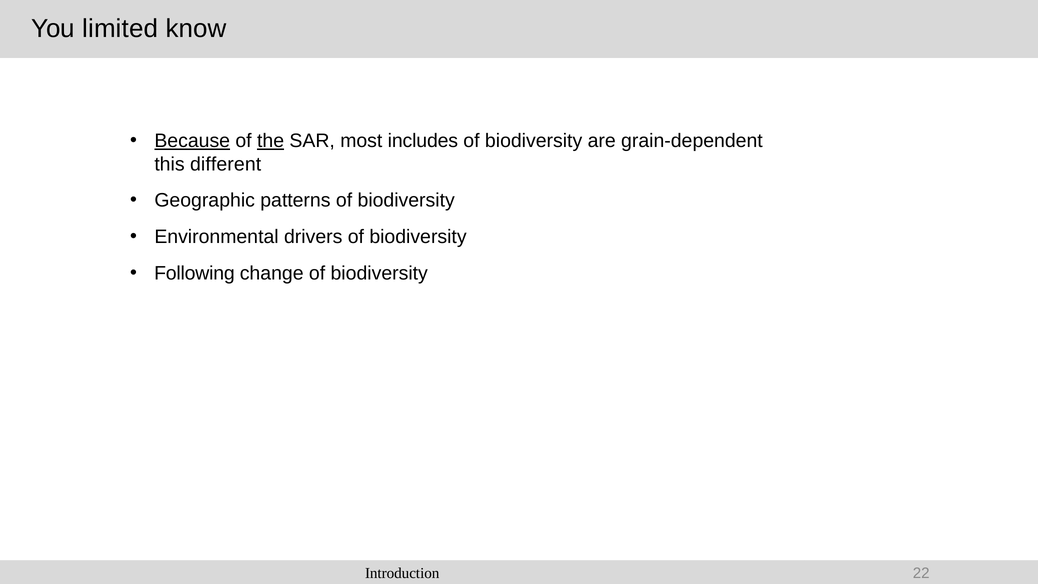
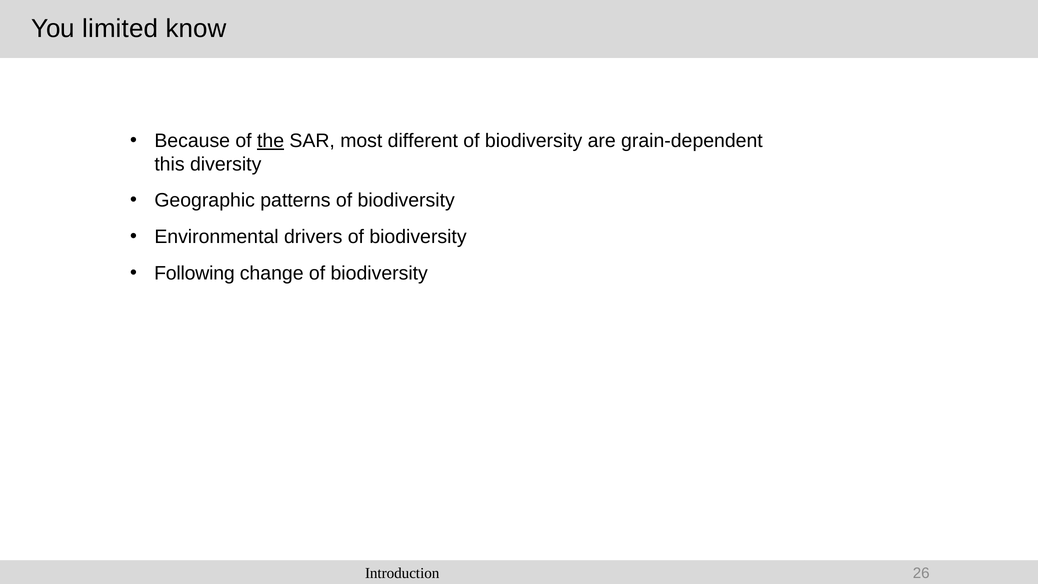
Because underline: present -> none (192, 141)
includes: includes -> different (423, 141)
different: different -> diversity (226, 164)
22: 22 -> 26 (921, 573)
